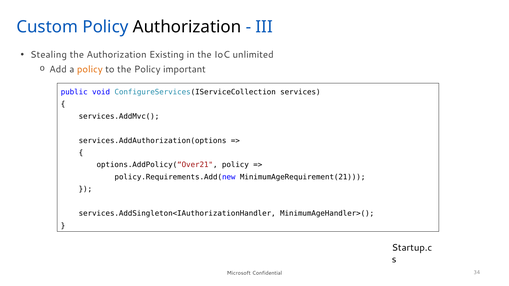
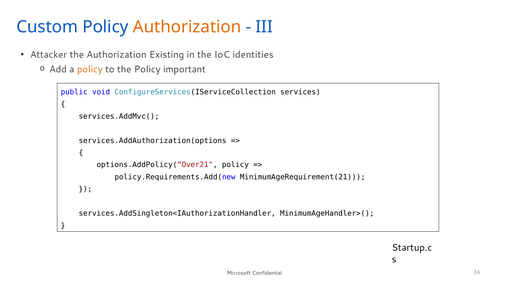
Authorization colour: black -> orange (187, 27)
Stealing: Stealing -> Attacker (49, 55)
unlimited: unlimited -> identities (253, 55)
